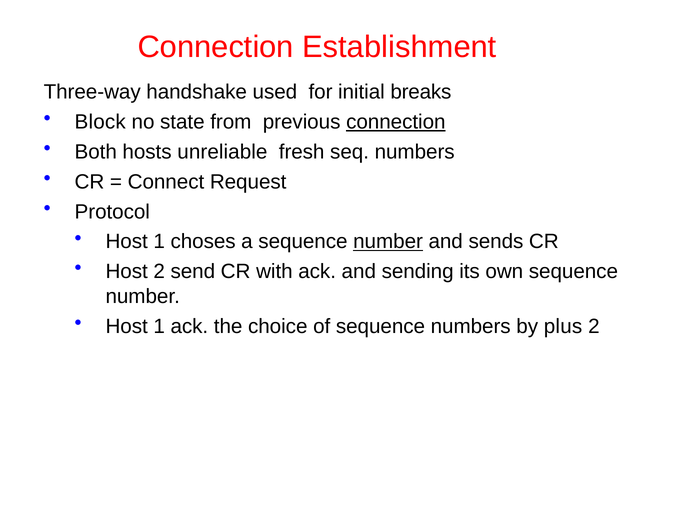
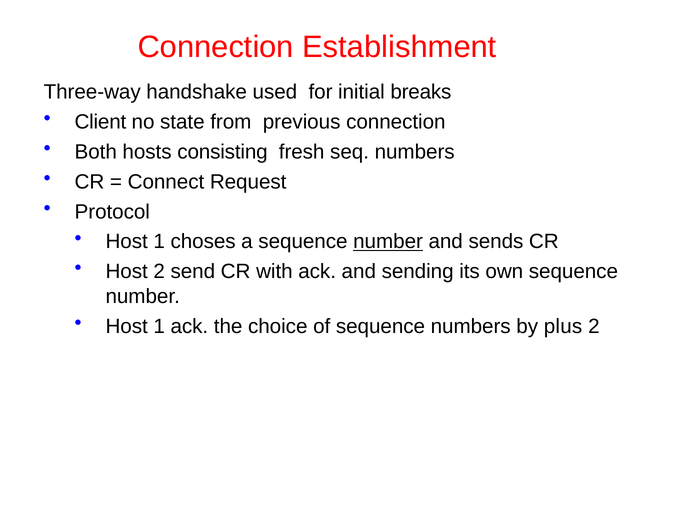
Block: Block -> Client (100, 122)
connection underline: present -> none (396, 122)
unreliable: unreliable -> consisting (223, 152)
